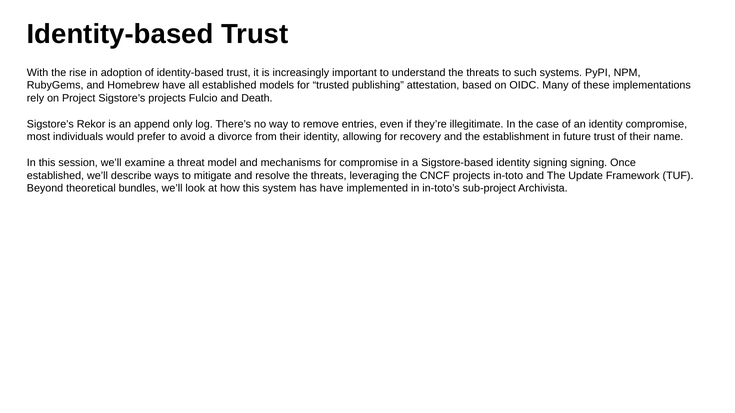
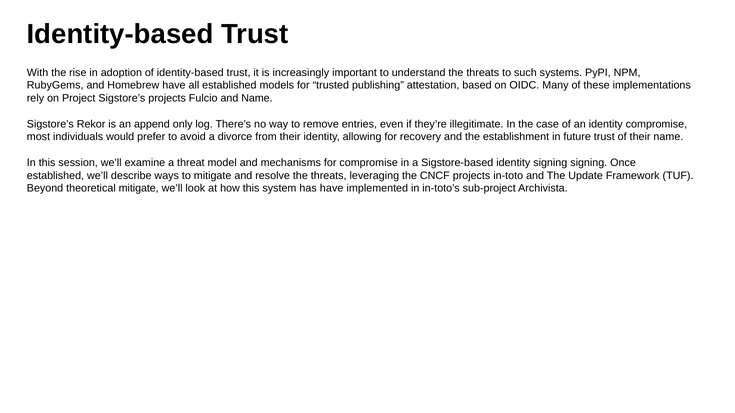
and Death: Death -> Name (257, 98)
theoretical bundles: bundles -> mitigate (139, 189)
